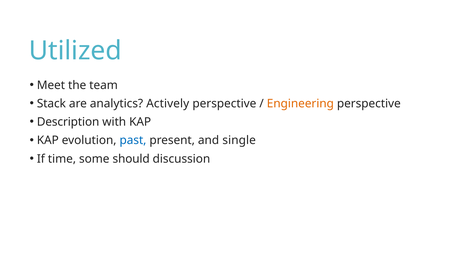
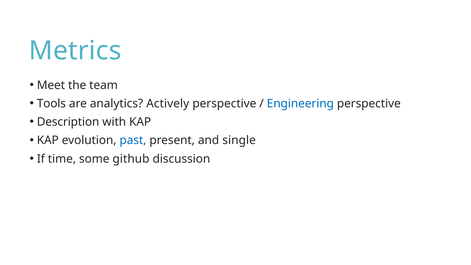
Utilized: Utilized -> Metrics (75, 51)
Stack: Stack -> Tools (51, 104)
Engineering colour: orange -> blue (300, 104)
should: should -> github (131, 159)
